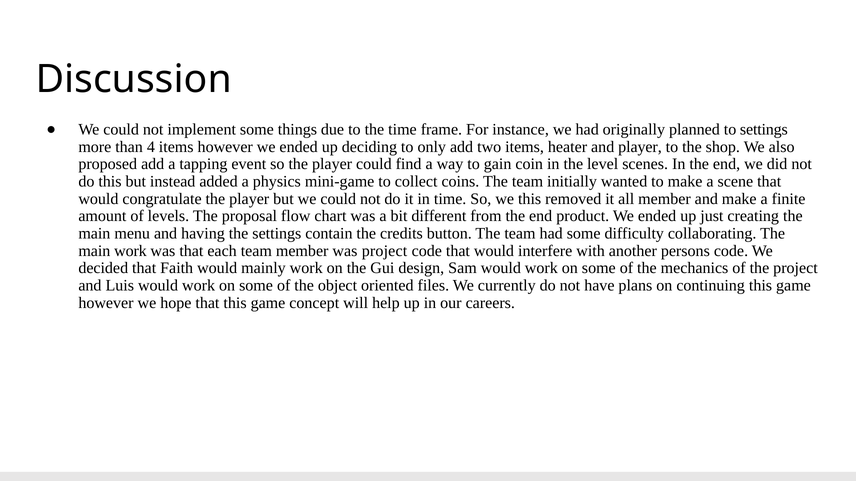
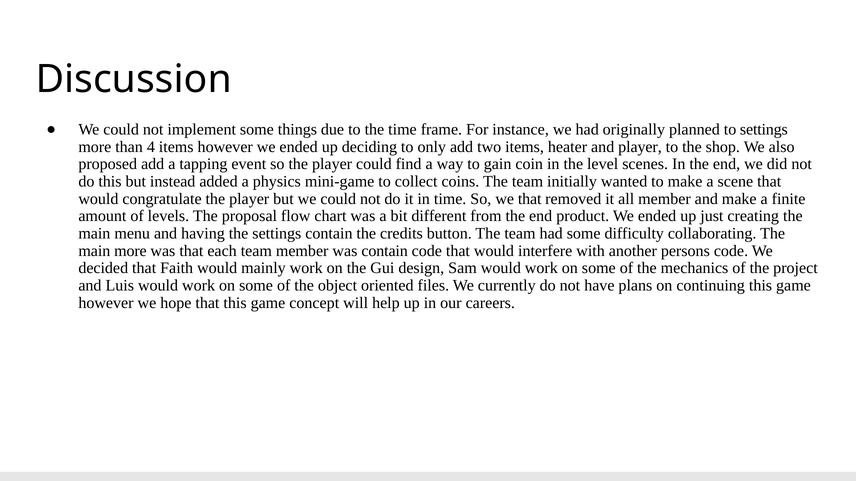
we this: this -> that (530, 199)
main work: work -> more (130, 251)
was project: project -> contain (385, 251)
